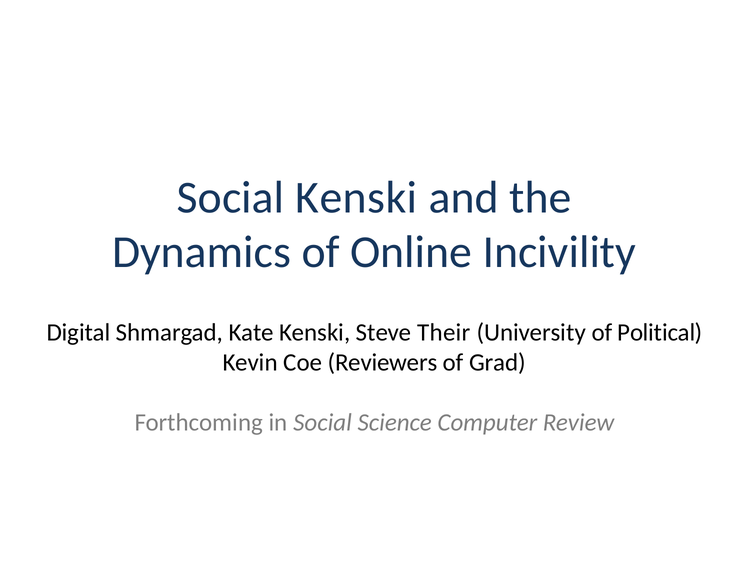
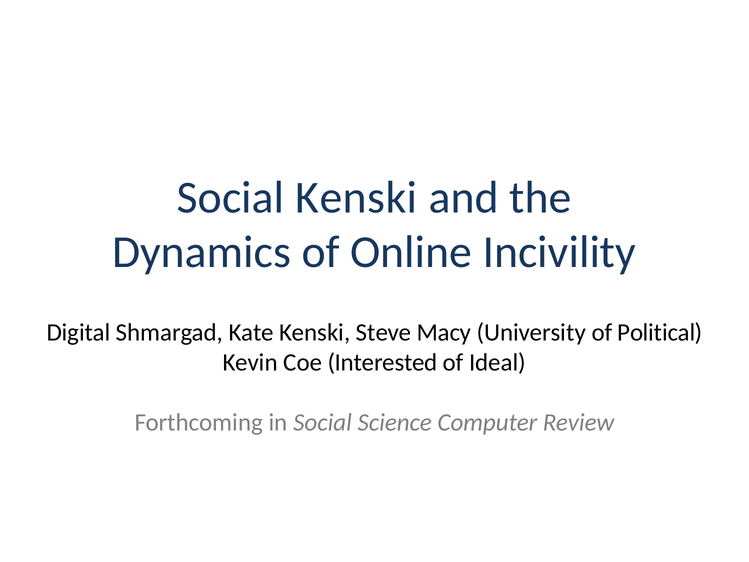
Their: Their -> Macy (444, 333)
Reviewers: Reviewers -> Interested (383, 363)
Grad: Grad -> Ideal (497, 363)
